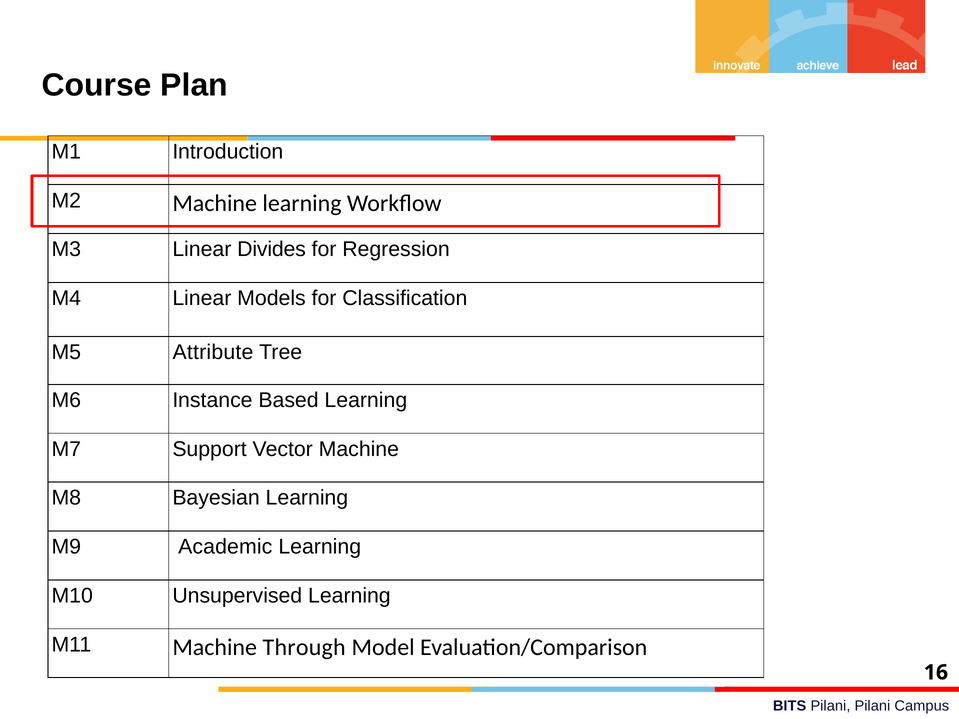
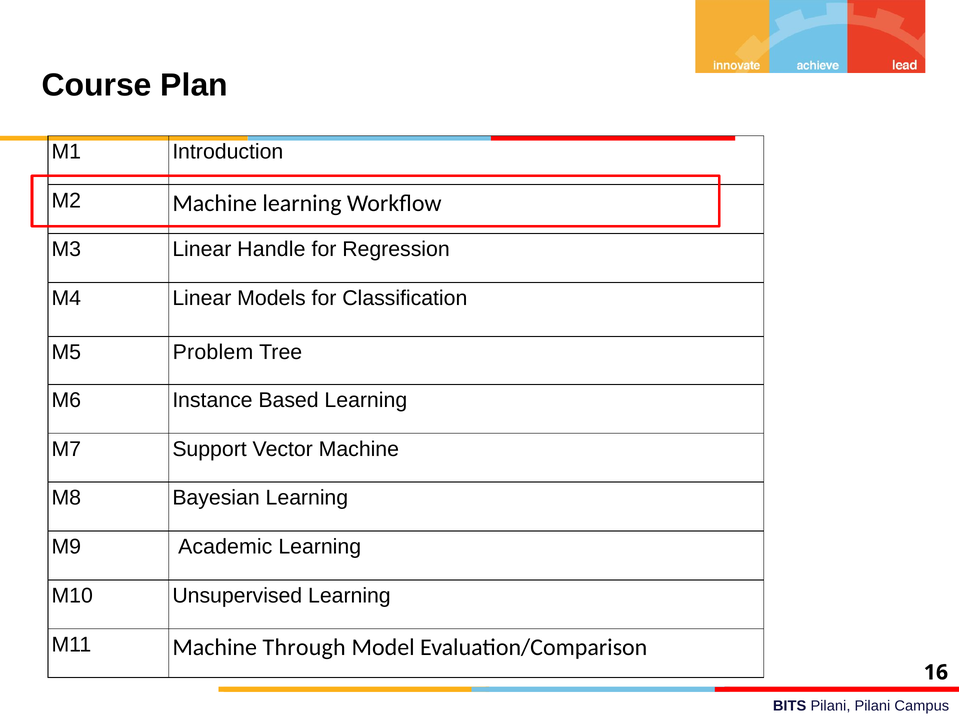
Divides: Divides -> Handle (271, 249)
Attribute: Attribute -> Problem (213, 352)
